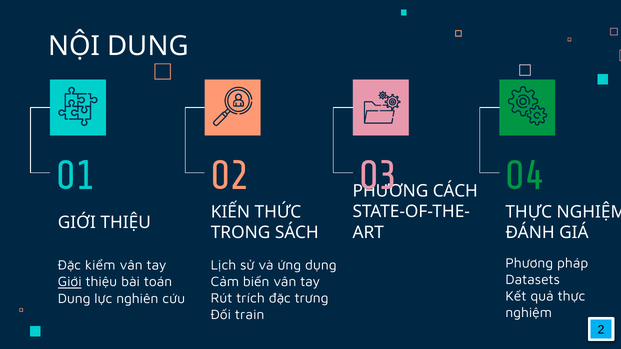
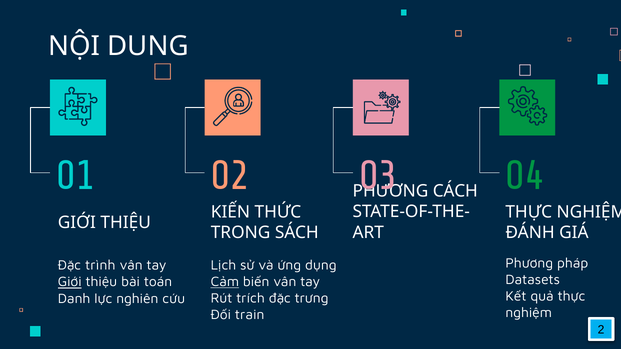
kiểm: kiểm -> trình (100, 266)
Cảm underline: none -> present (225, 282)
Dung: Dung -> Danh (74, 299)
